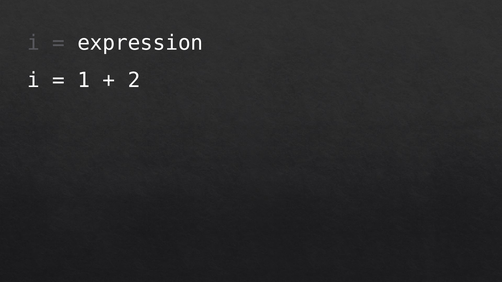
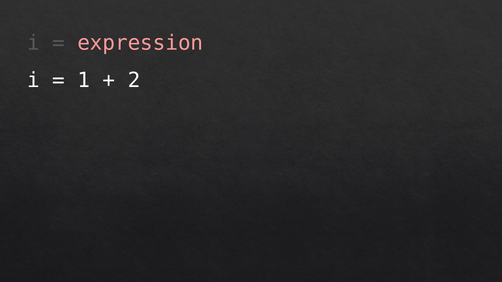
expression colour: white -> pink (140, 43)
